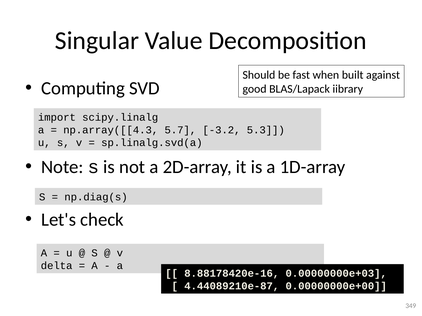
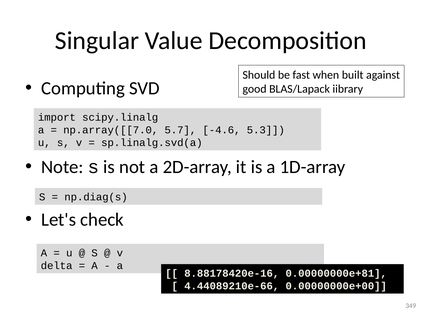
np.array([[4.3: np.array([[4.3 -> np.array([[7.0 (111, 130)
-3.2: -3.2 -> -4.6 (222, 130)
0.00000000e+03: 0.00000000e+03 -> 0.00000000e+81 (336, 274)
4.44089210e-87: 4.44089210e-87 -> 4.44089210e-66 (232, 286)
